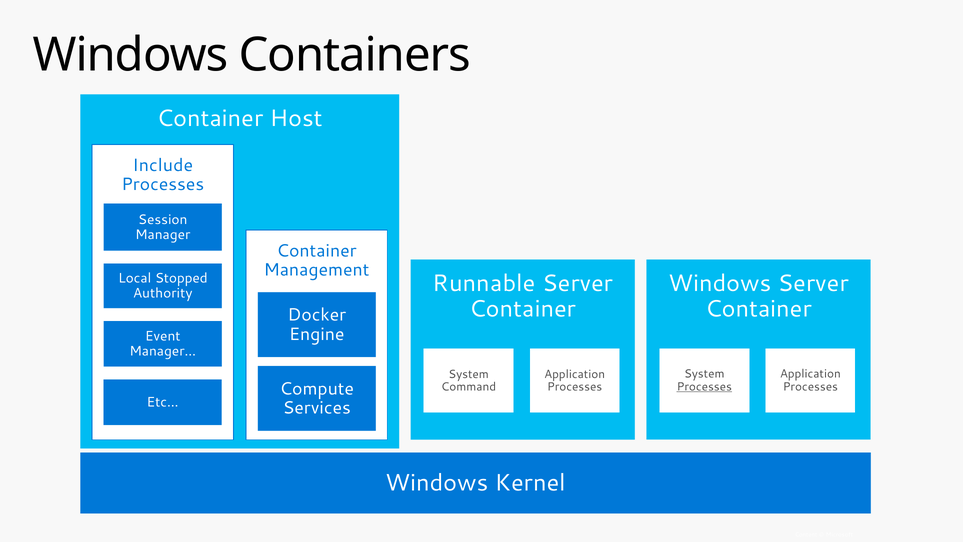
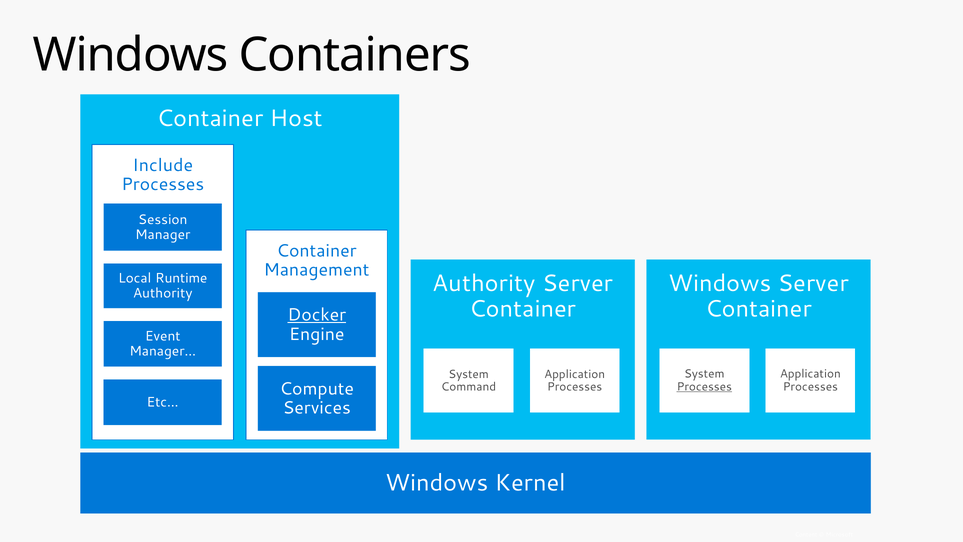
Stopped: Stopped -> Runtime (181, 278)
Runnable: Runnable -> Authority (484, 283)
Docker underline: none -> present (317, 315)
